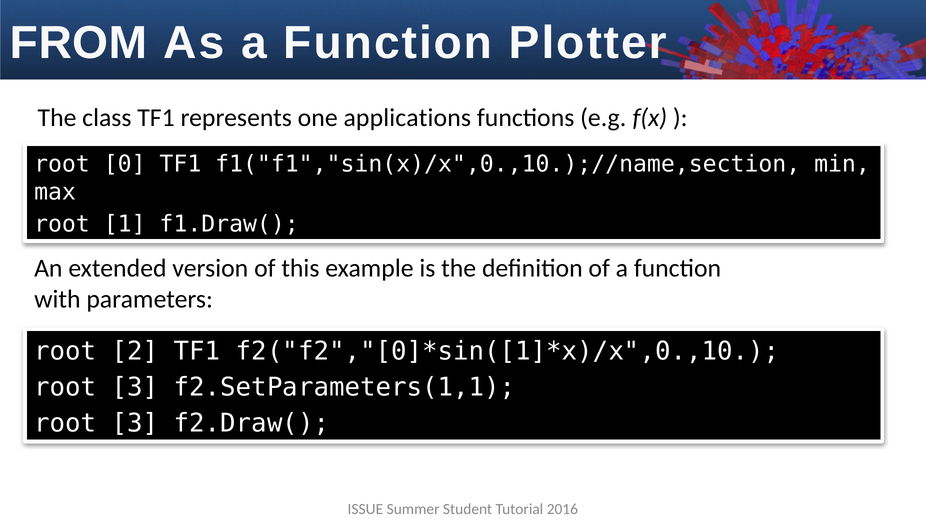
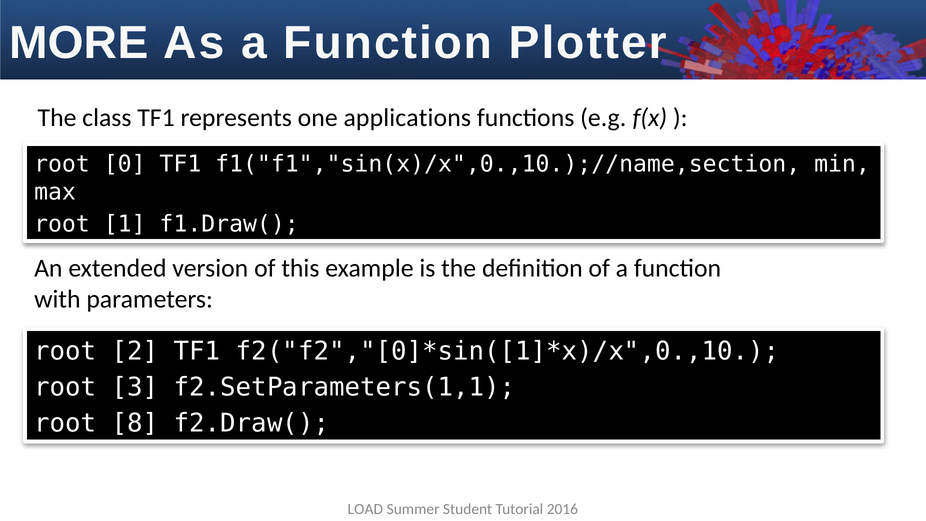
FROM: FROM -> MORE (79, 43)
3: 3 -> 8 (135, 423)
ISSUE: ISSUE -> LOAD (365, 509)
